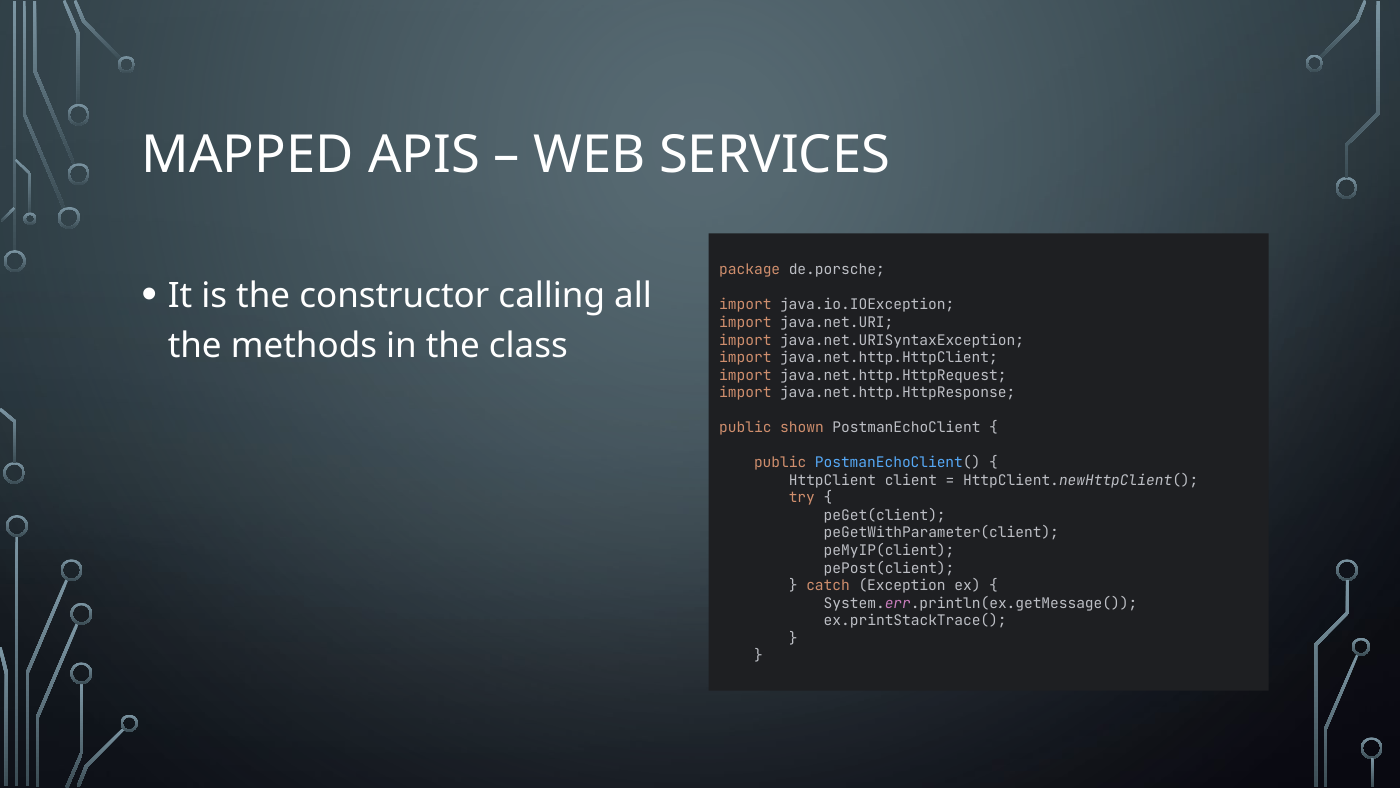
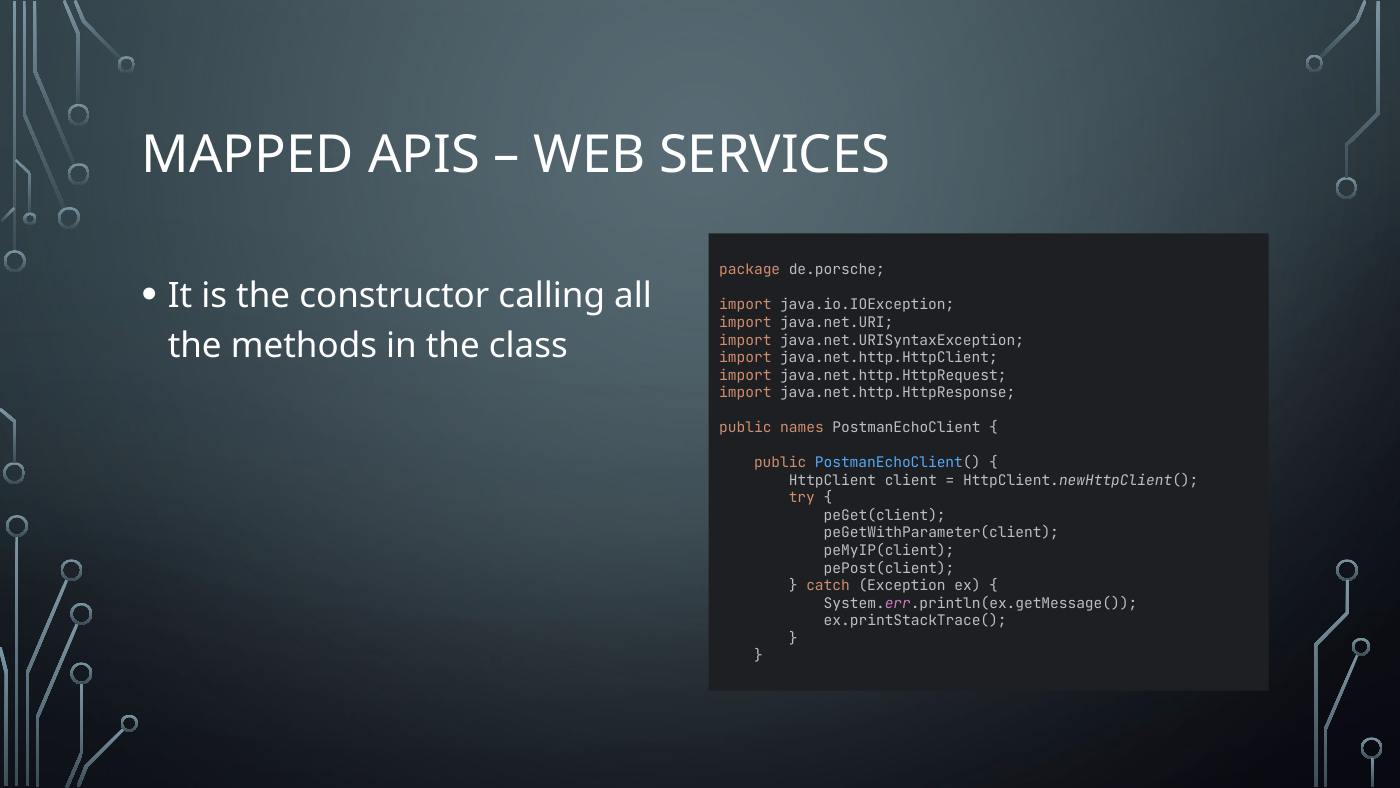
shown: shown -> names (802, 428)
